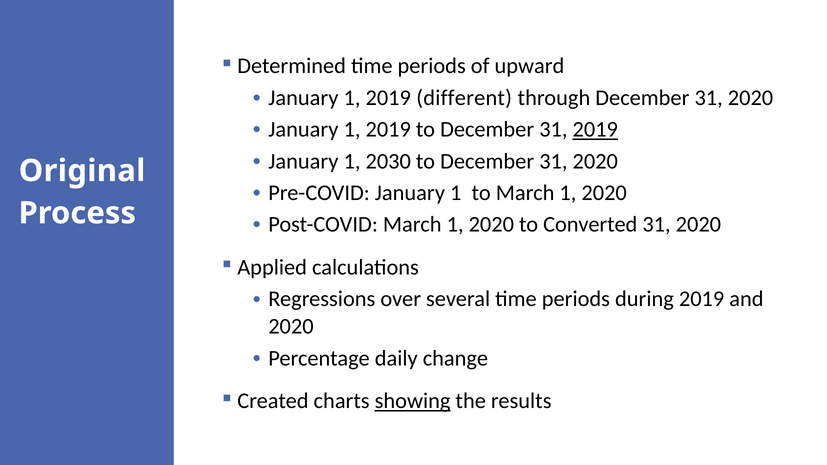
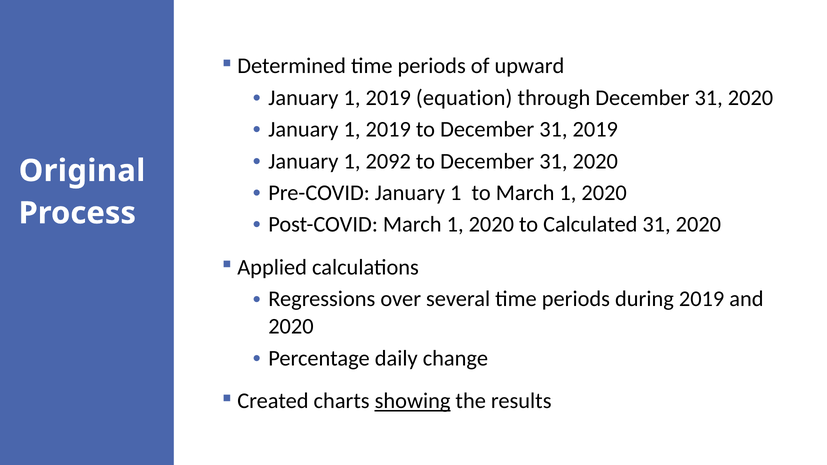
different: different -> equation (464, 98)
2019 underline: present -> none (595, 130)
2030: 2030 -> 2092 (388, 161)
Converted: Converted -> Calculated (590, 225)
